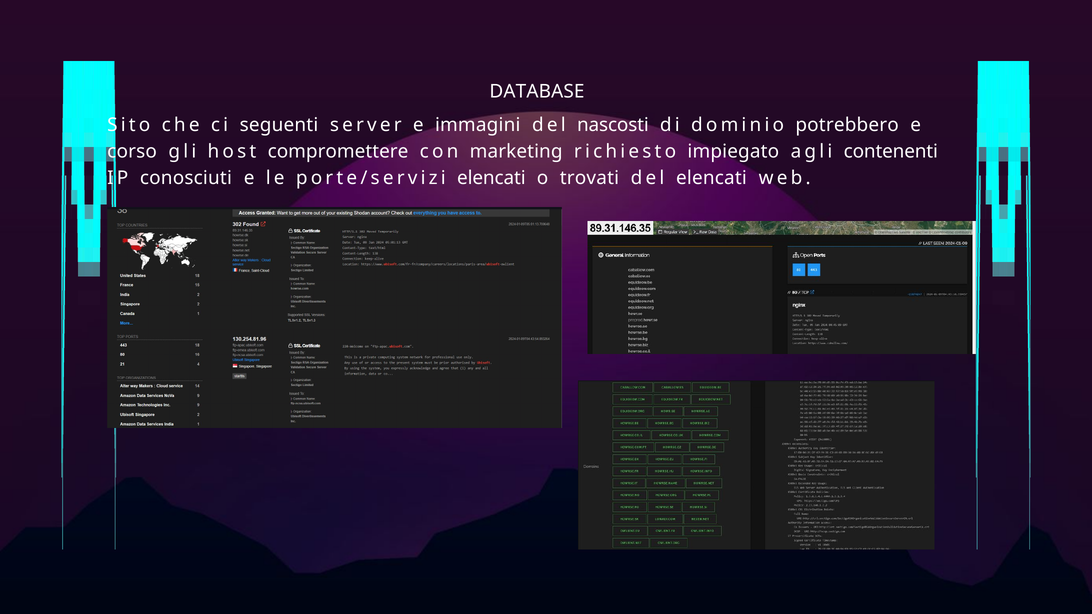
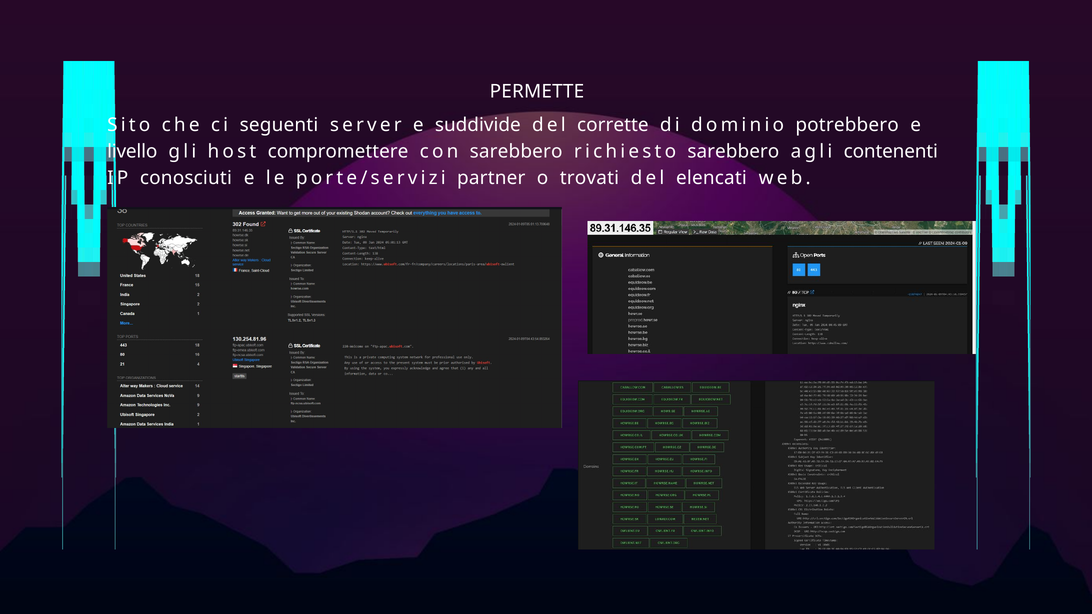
DATABASE: DATABASE -> PERMETTE (537, 92)
immagini: immagini -> suddivide (478, 125)
nascosti: nascosti -> corrette (613, 125)
corso: corso -> livello (132, 152)
con marketing: marketing -> sarebbero (516, 152)
richiesto impiegato: impiegato -> sarebbero (733, 152)
porte/servizi elencati: elencati -> partner (491, 178)
